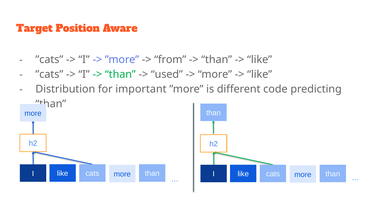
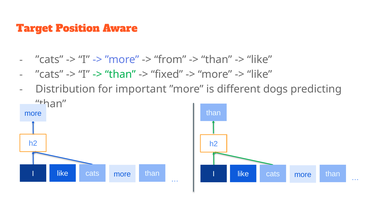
used: used -> fixed (167, 75)
code: code -> dogs (275, 89)
